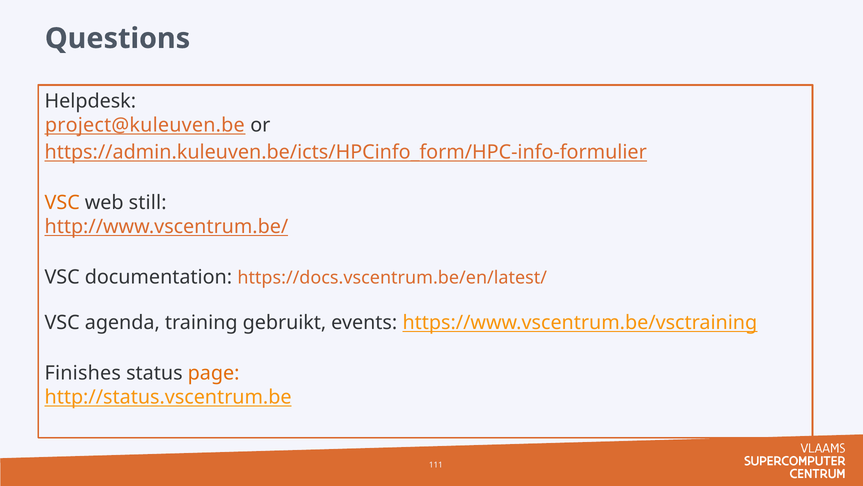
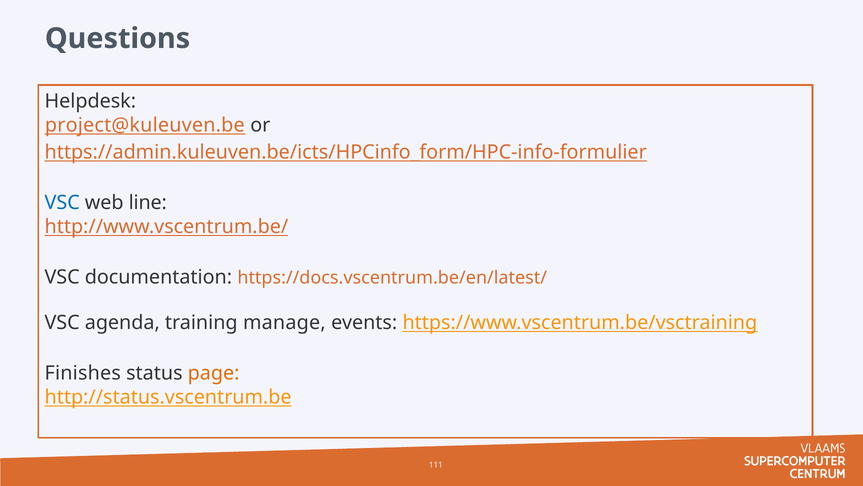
VSC colour: orange -> blue (62, 203)
still: still -> line (148, 203)
gebruikt: gebruikt -> manage (284, 322)
